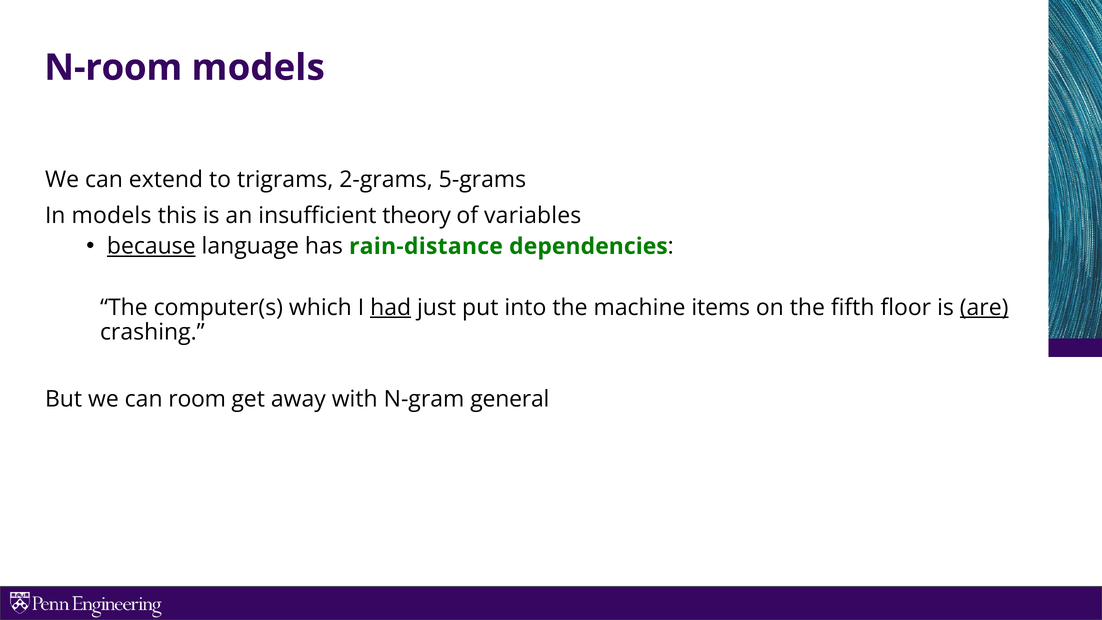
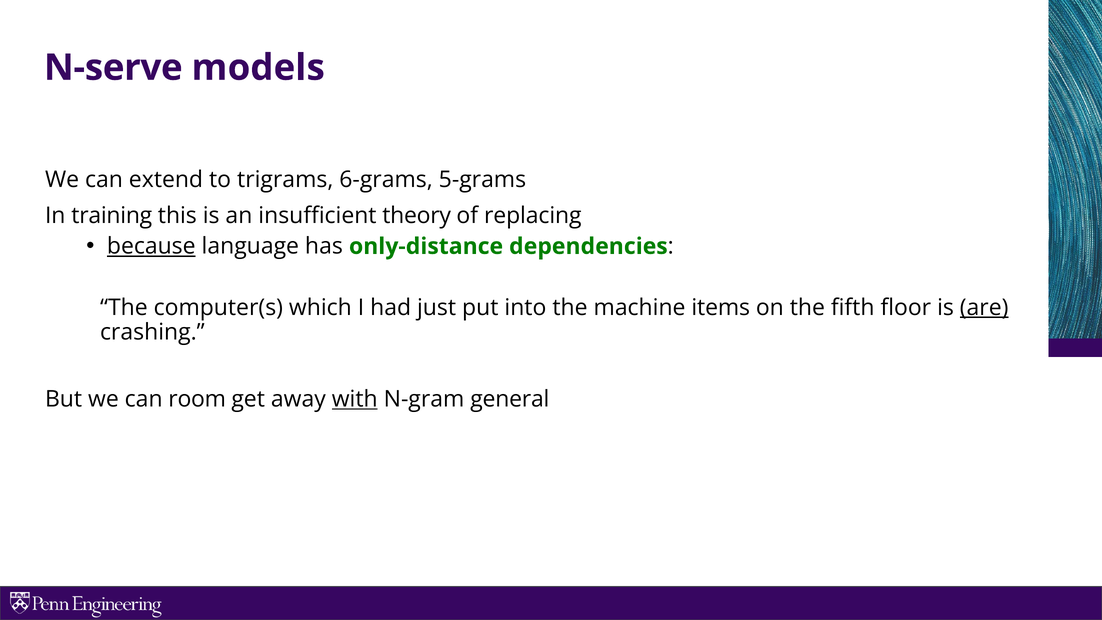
N-room: N-room -> N-serve (113, 68)
2-grams: 2-grams -> 6-grams (386, 179)
In models: models -> training (112, 216)
variables: variables -> replacing (533, 216)
rain-distance: rain-distance -> only-distance (426, 246)
had underline: present -> none (391, 307)
with underline: none -> present (355, 399)
